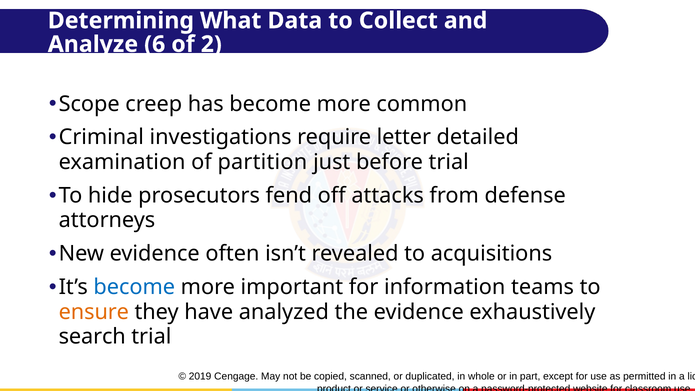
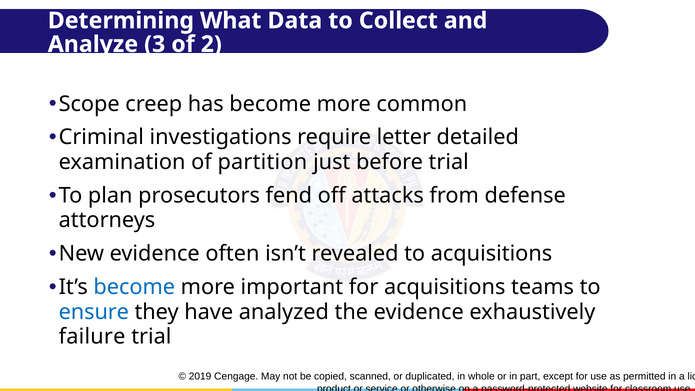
6: 6 -> 3 (155, 44)
hide: hide -> plan (110, 196)
for information: information -> acquisitions (445, 287)
ensure colour: orange -> blue (94, 312)
search: search -> failure (92, 337)
